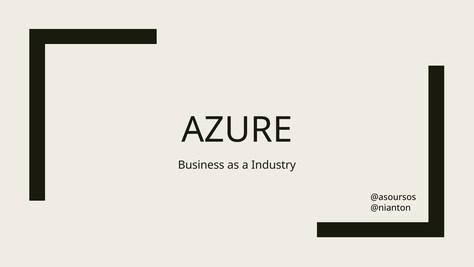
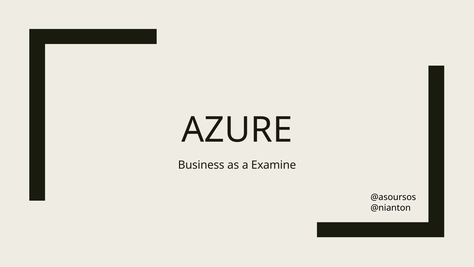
Industry: Industry -> Examine (274, 165)
